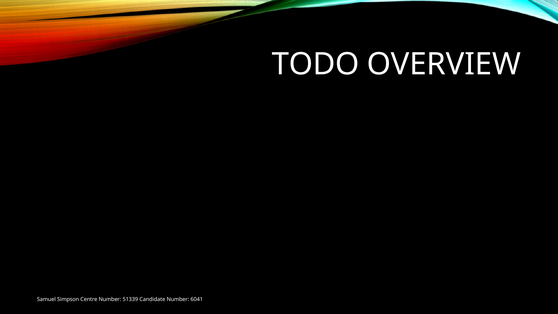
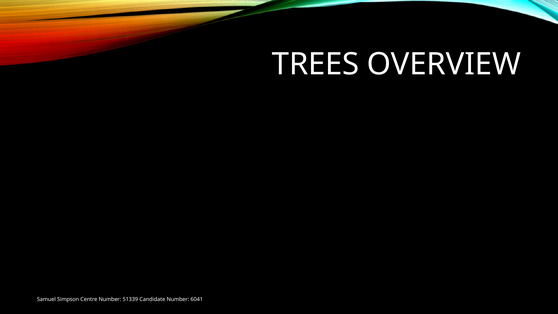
TODO: TODO -> TREES (316, 64)
